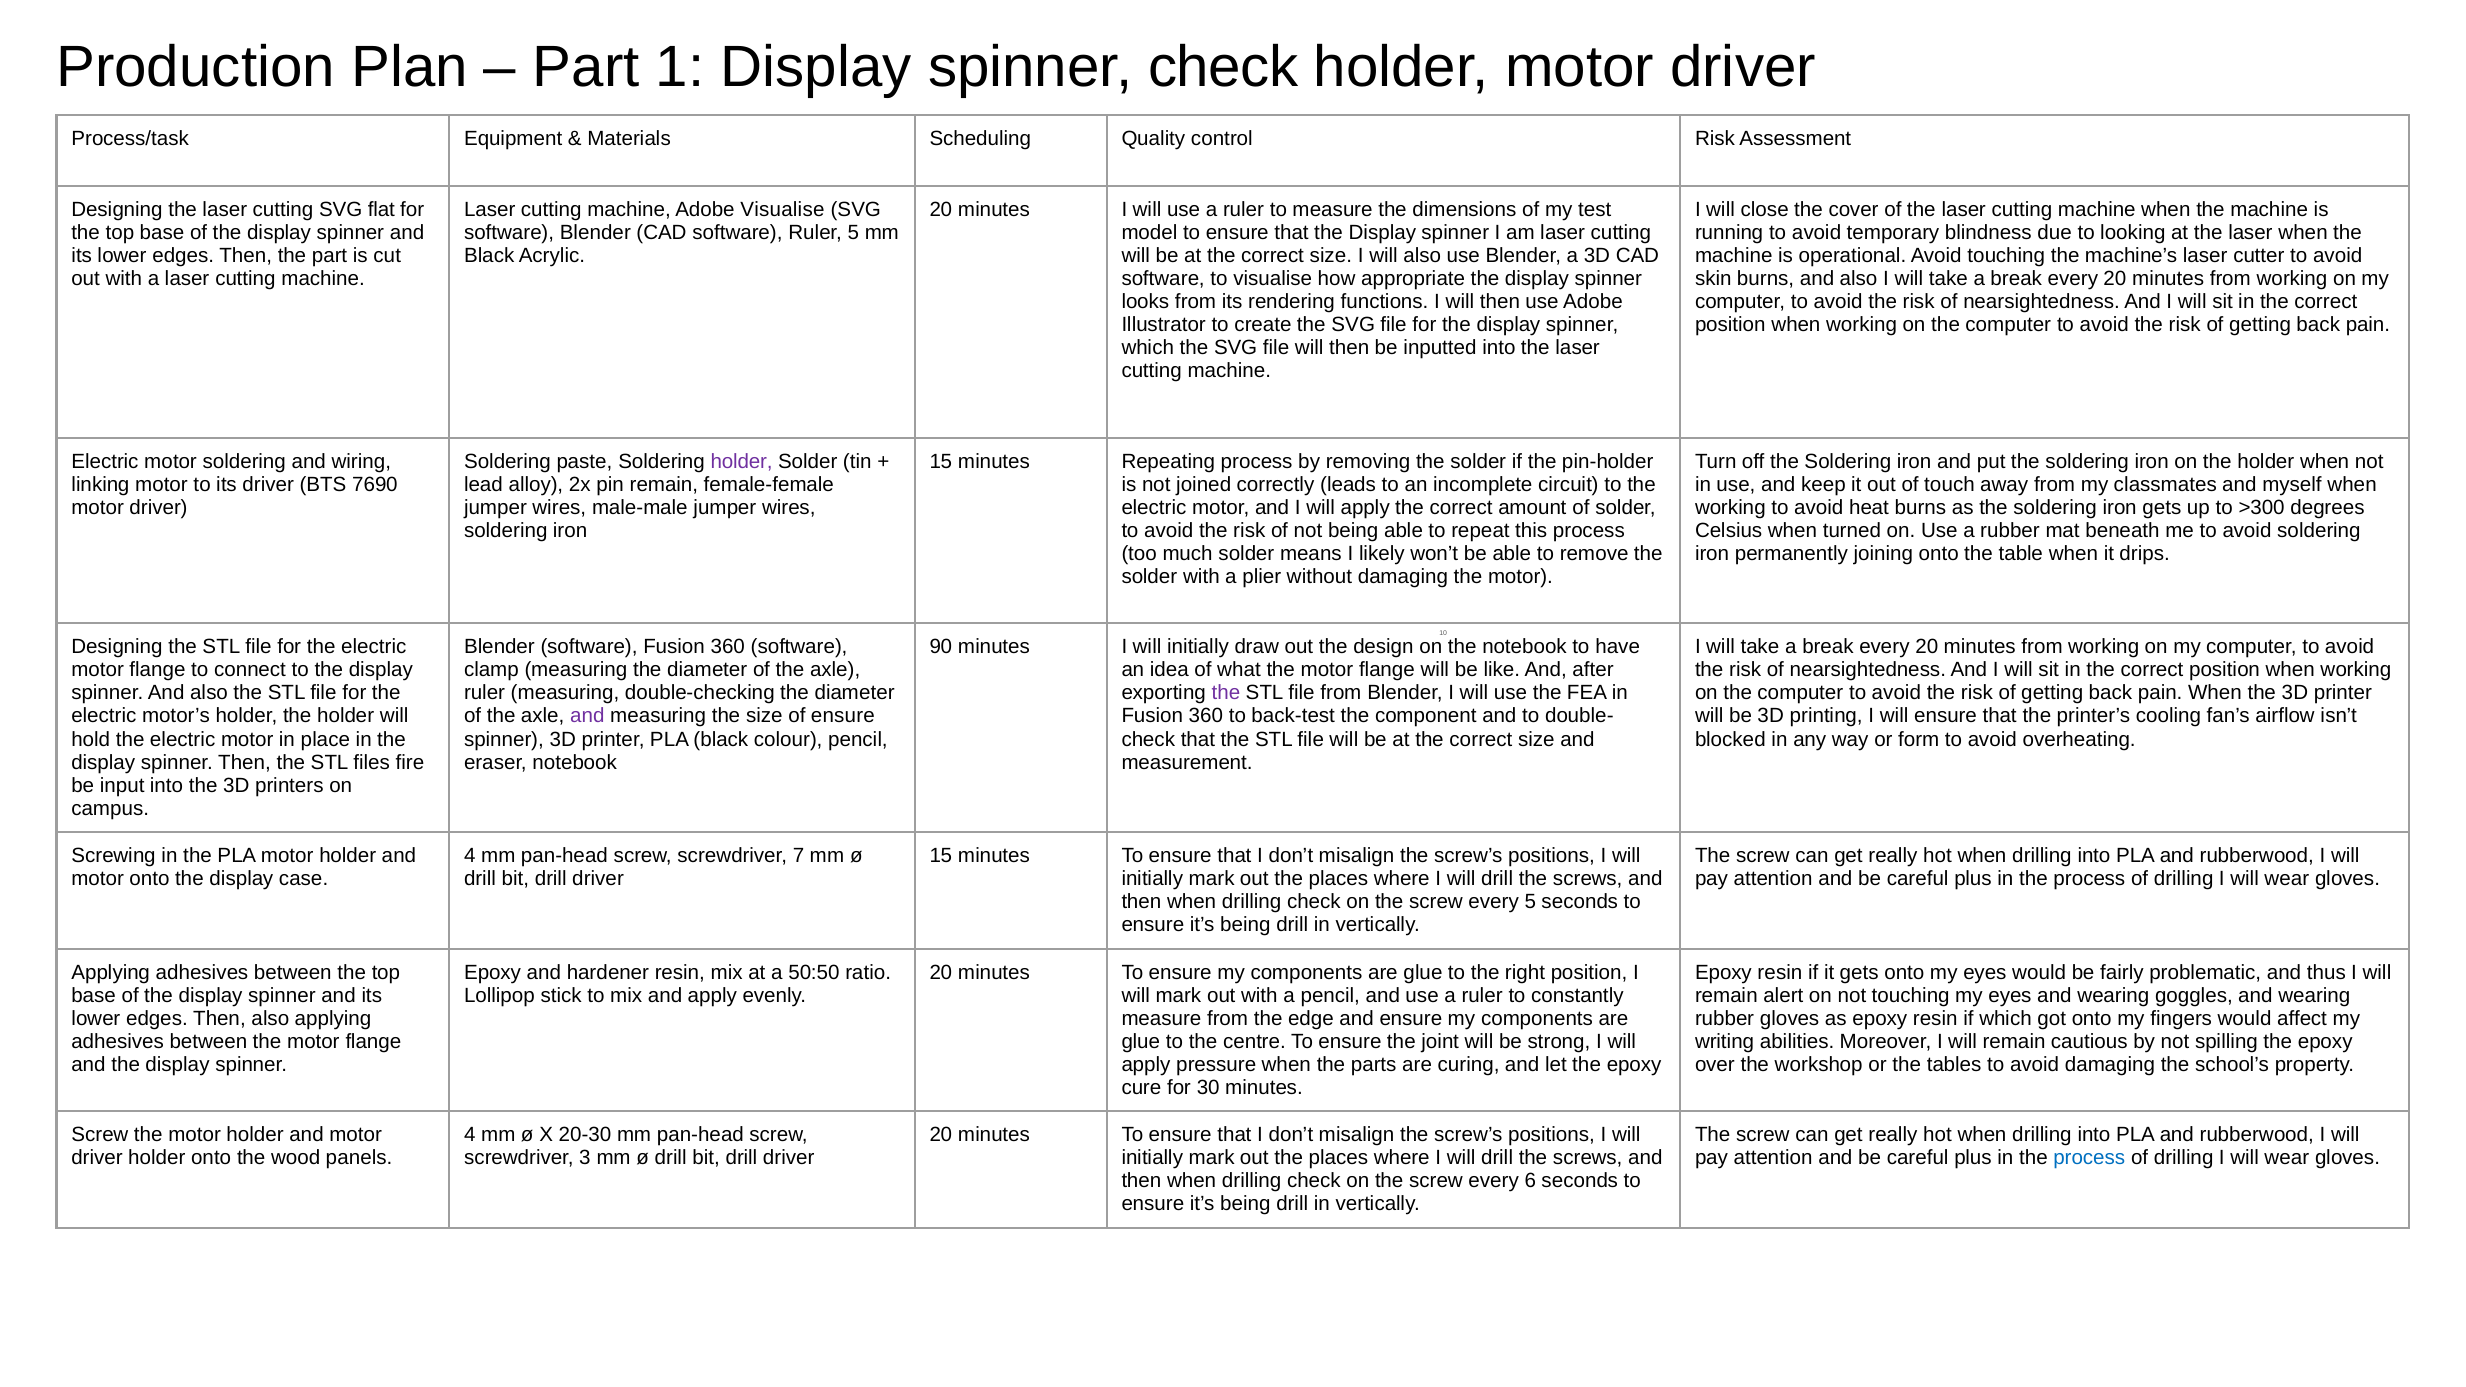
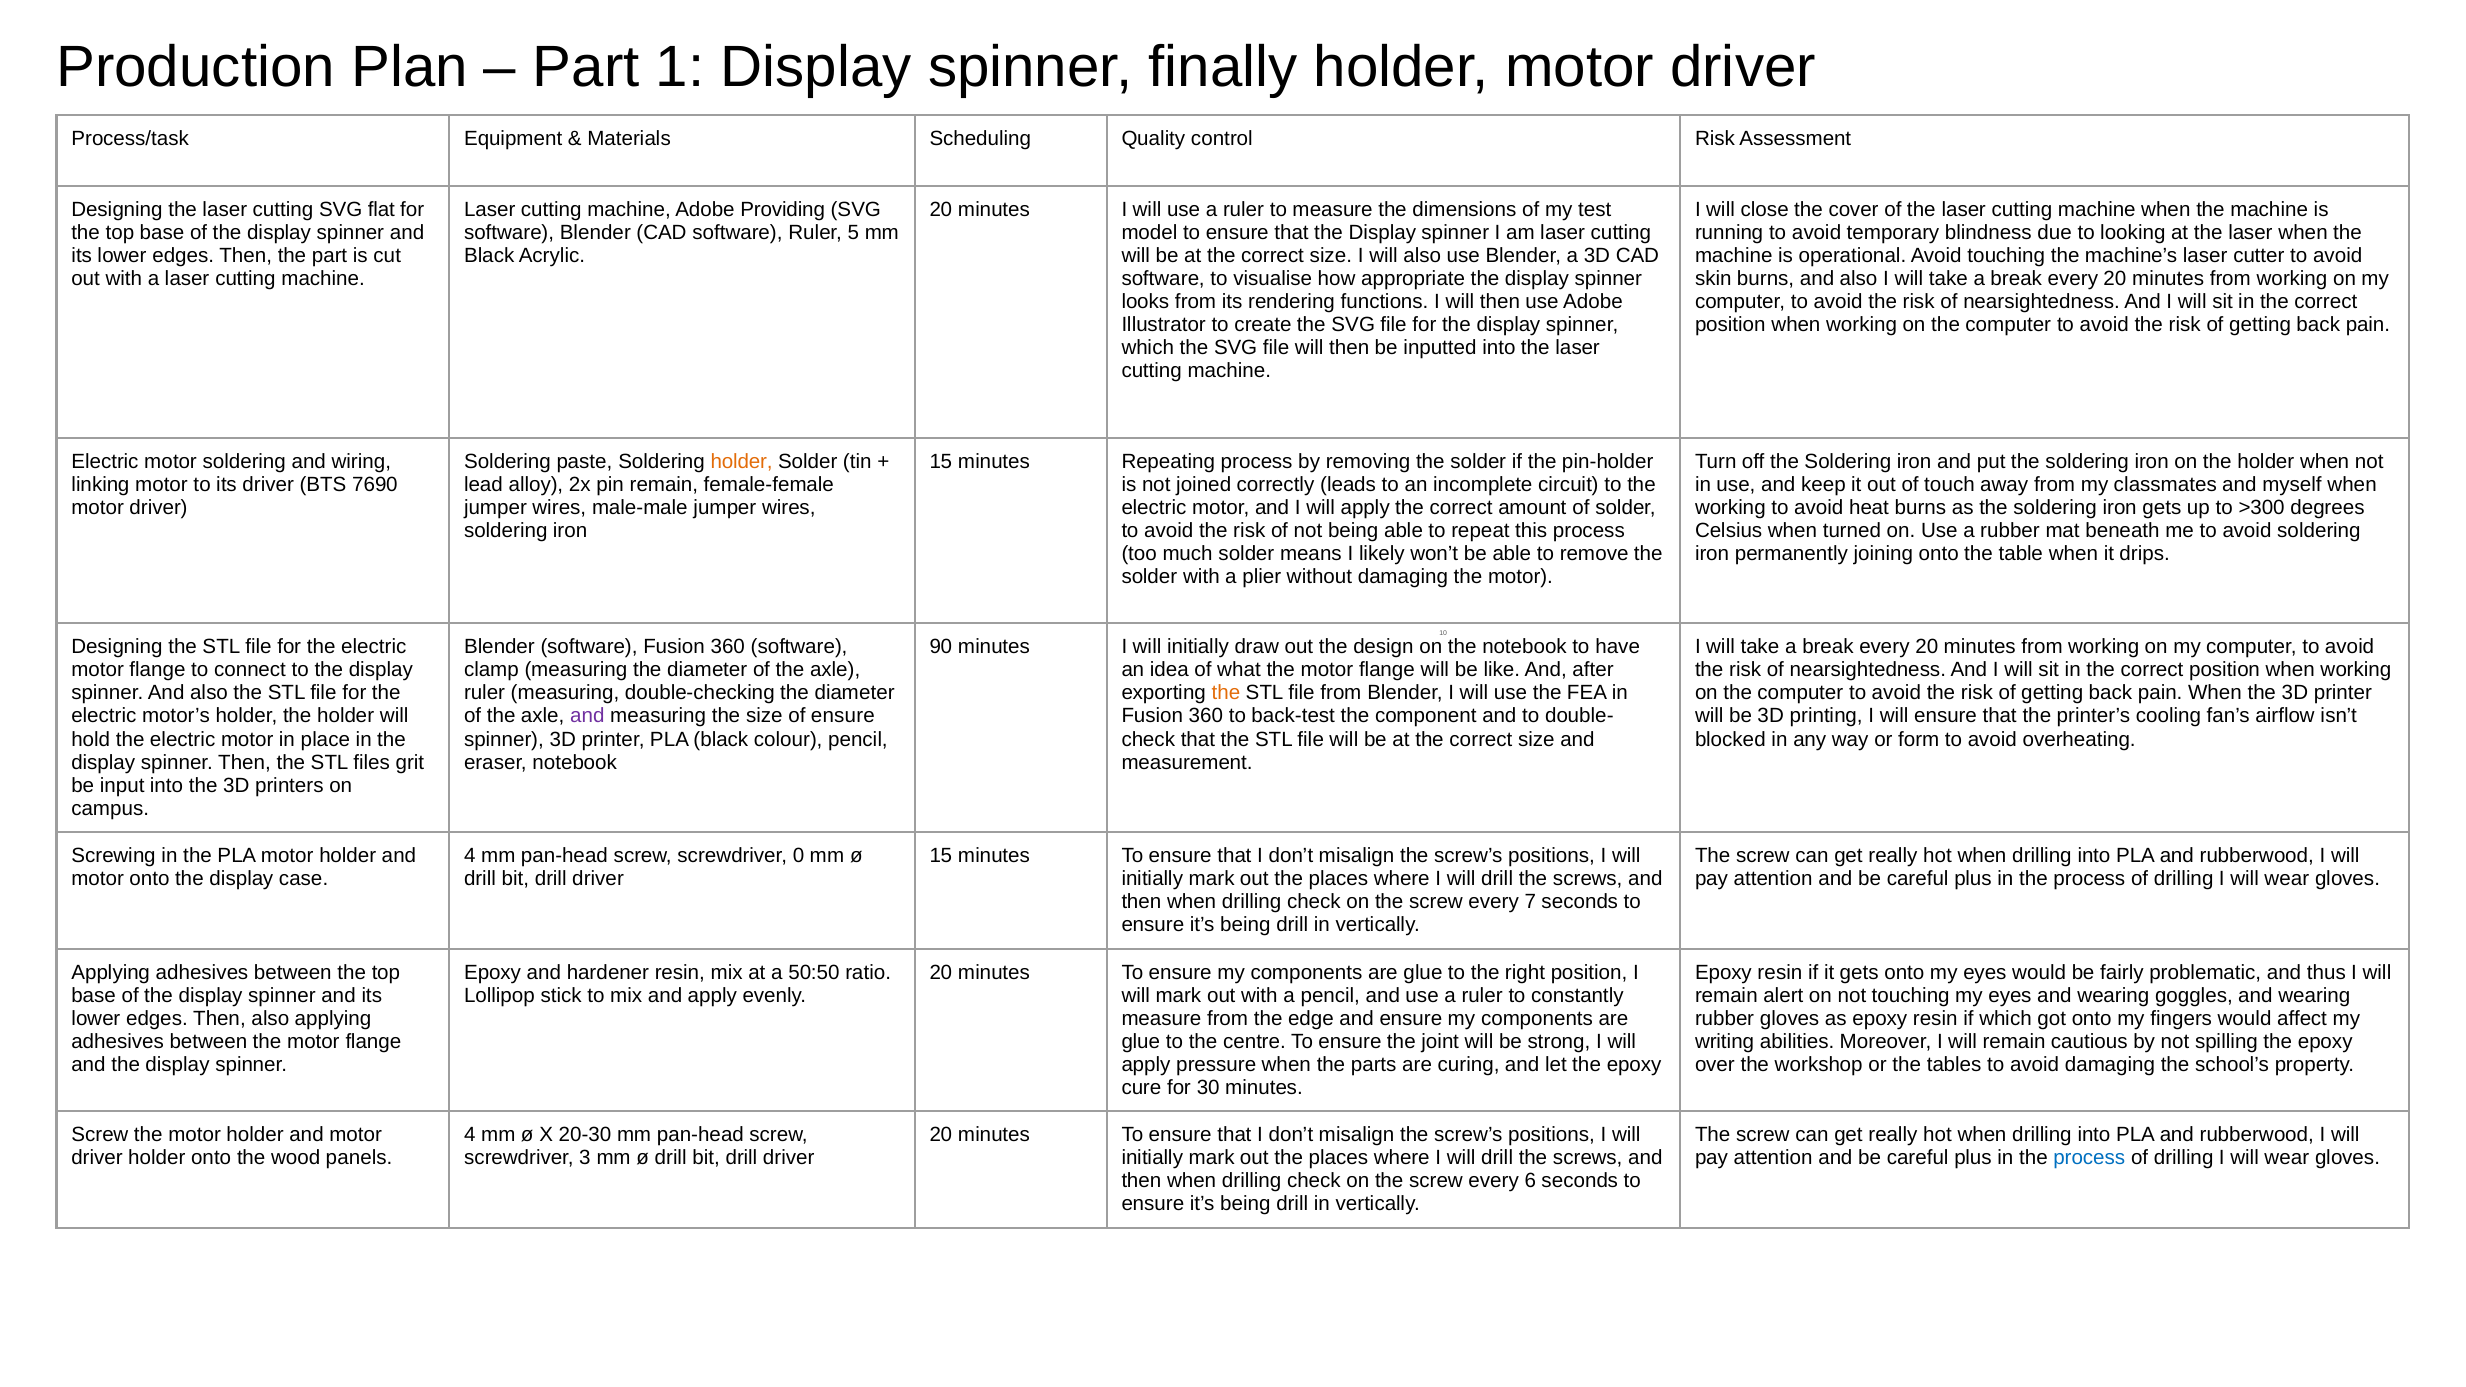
spinner check: check -> finally (1223, 67)
Adobe Visualise: Visualise -> Providing (783, 209)
holder colour: purple -> orange (742, 461)
the colour: purple -> orange (1226, 693)
fire: fire -> grit (410, 762)
7: 7 -> 0 (799, 856)
every 5: 5 -> 7 (1530, 902)
